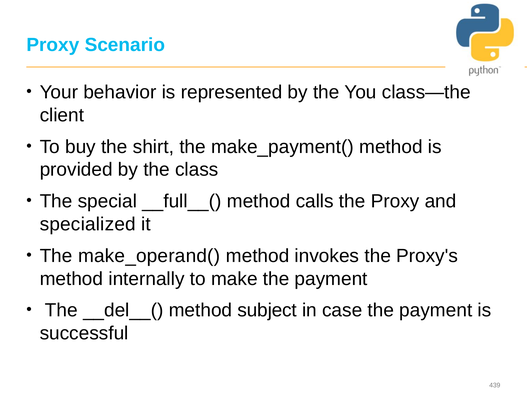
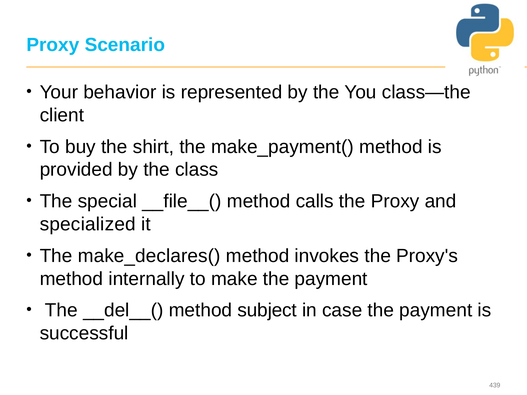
__full__(: __full__( -> __file__( (182, 201)
make_operand(: make_operand( -> make_declares( (149, 256)
